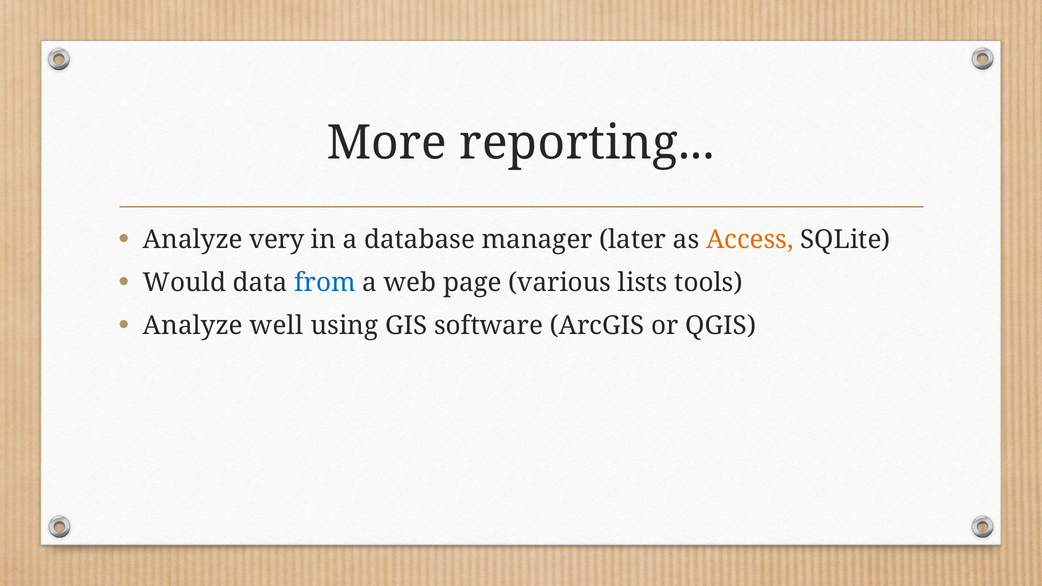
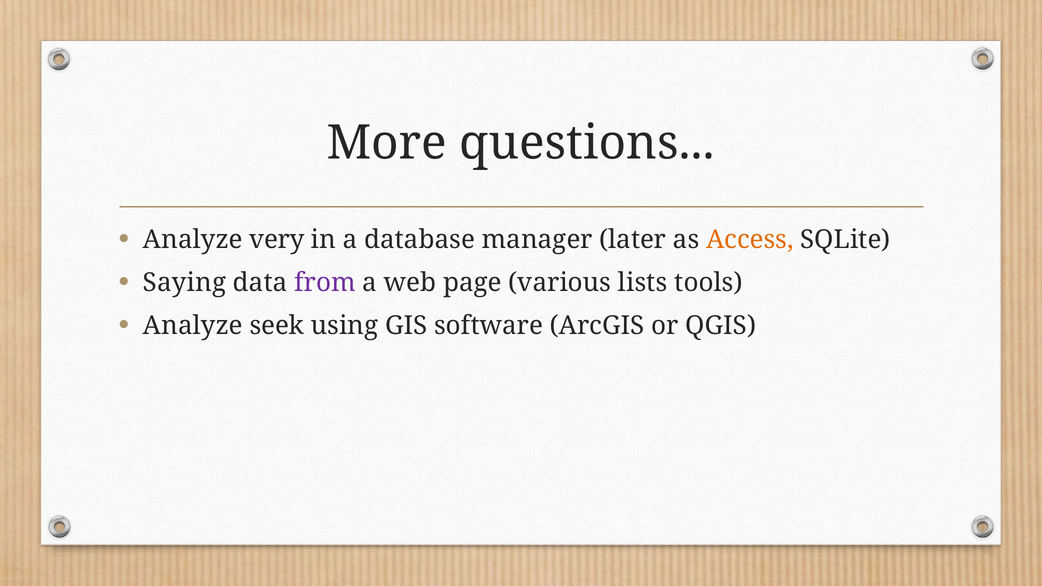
reporting: reporting -> questions (587, 143)
Would: Would -> Saying (185, 283)
from colour: blue -> purple (325, 283)
well: well -> seek (277, 326)
